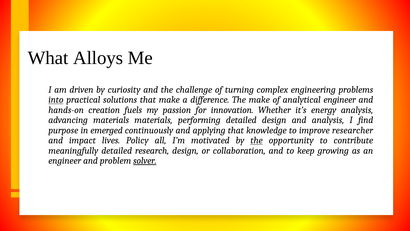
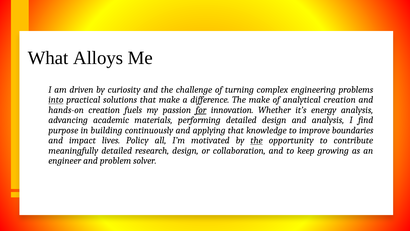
analytical engineer: engineer -> creation (340, 100)
for underline: none -> present (201, 110)
advancing materials: materials -> academic (111, 120)
emerged: emerged -> building (106, 130)
researcher: researcher -> boundaries (353, 130)
solver underline: present -> none (145, 160)
